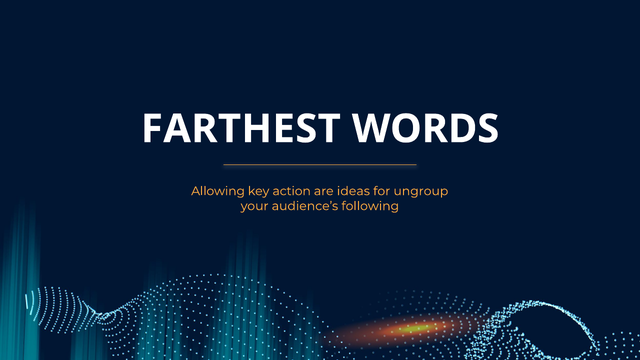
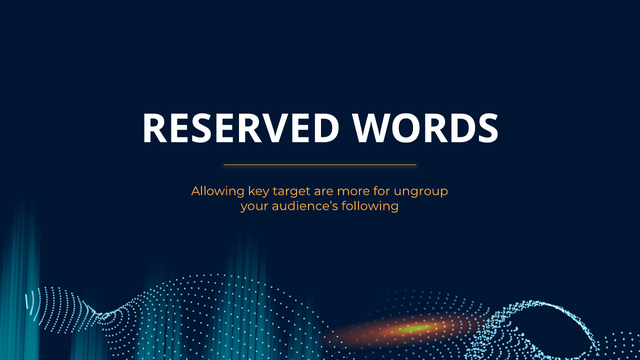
FARTHEST: FARTHEST -> RESERVED (241, 129)
action: action -> target (292, 191)
ideas: ideas -> more (353, 191)
